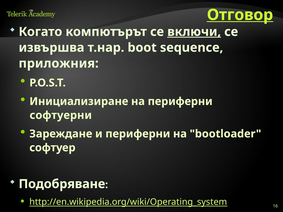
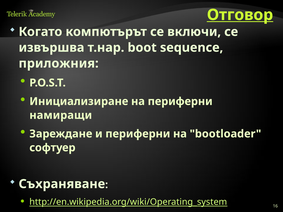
включи underline: present -> none (194, 32)
софтуерни: софтуерни -> намиращи (61, 115)
Подобряване: Подобряване -> Съхраняване (62, 184)
